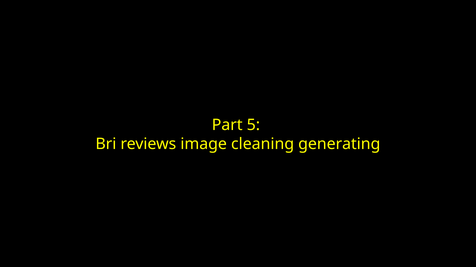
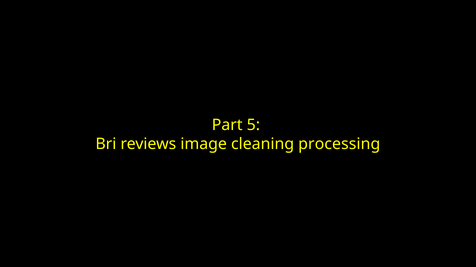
generating: generating -> processing (339, 144)
